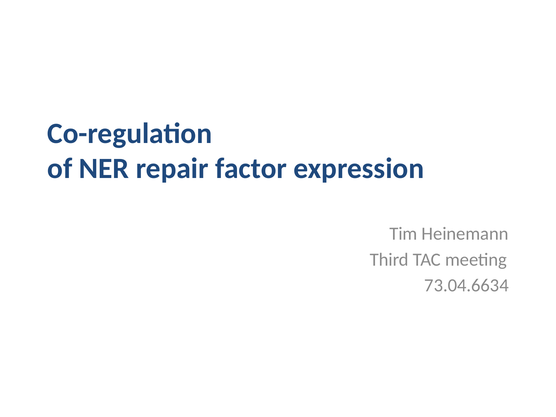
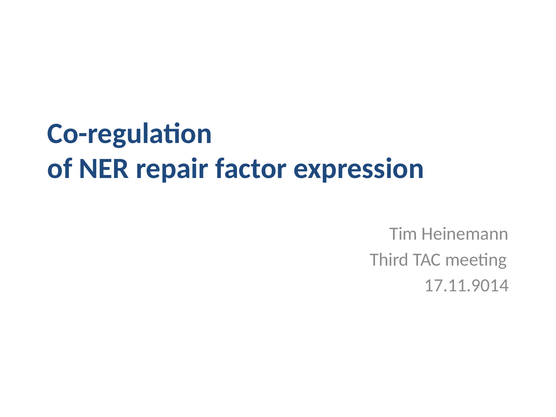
73.04.6634: 73.04.6634 -> 17.11.9014 (467, 286)
